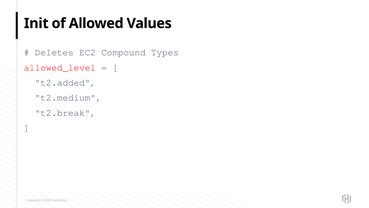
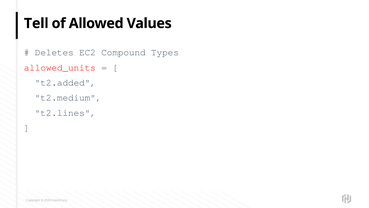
Init: Init -> Tell (36, 23)
allowed_level: allowed_level -> allowed_units (60, 67)
t2.break: t2.break -> t2.lines (65, 113)
